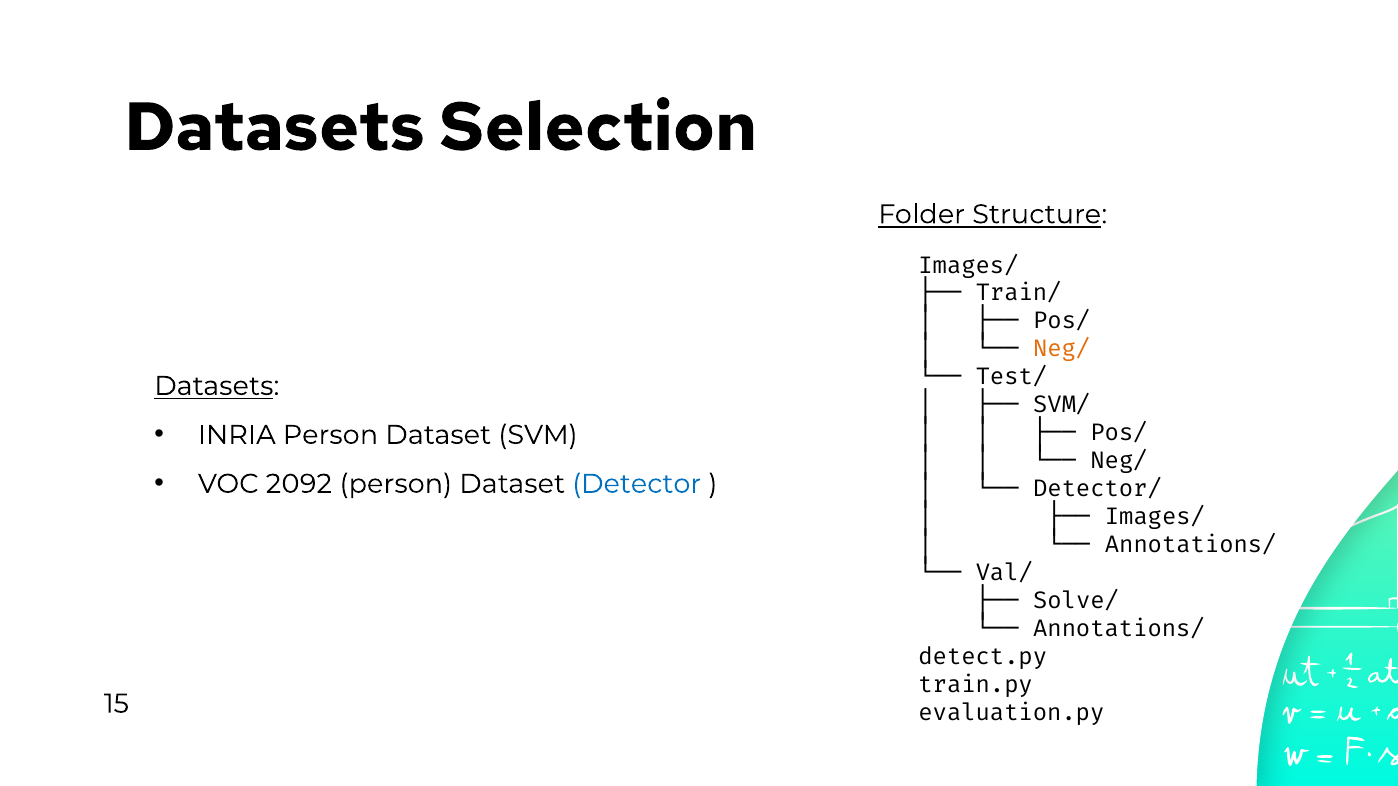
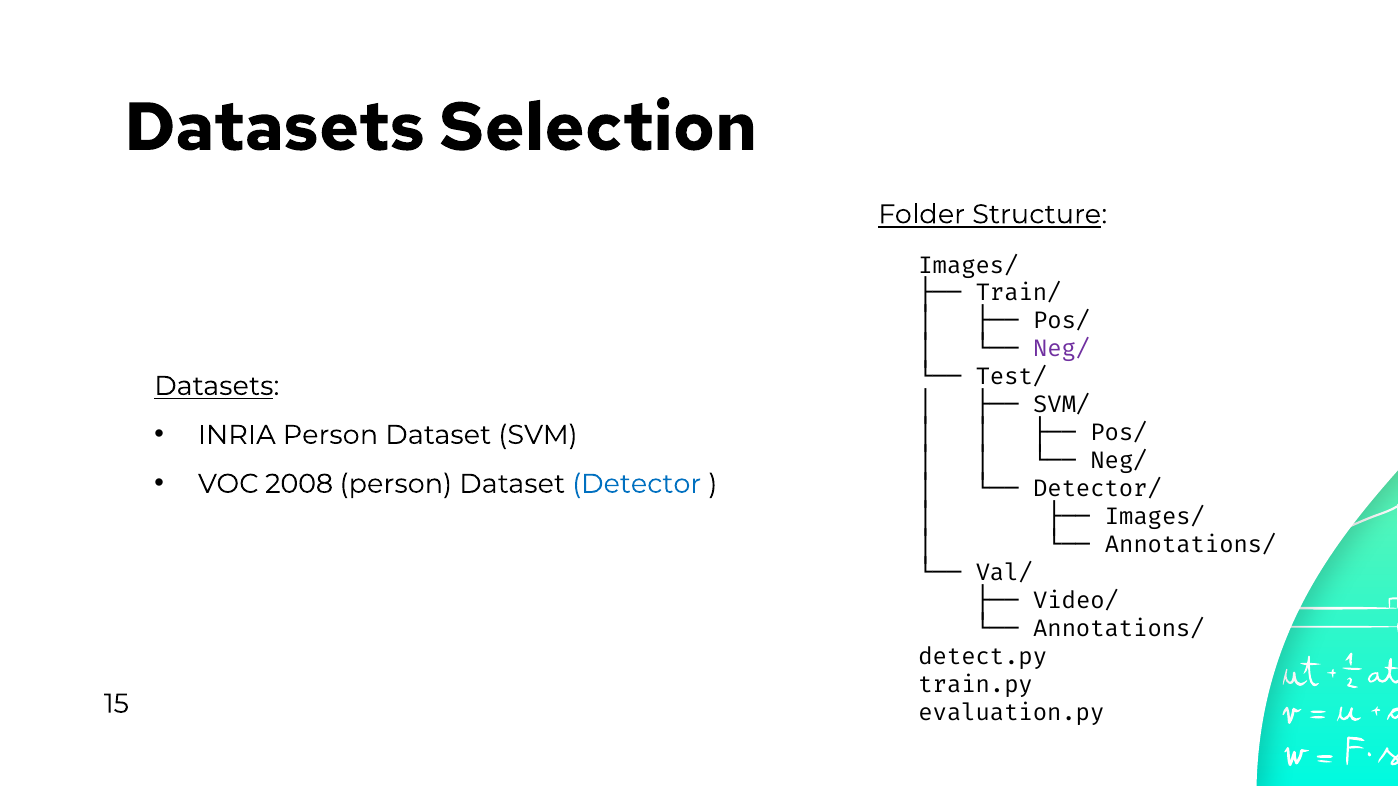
Neg/ colour: orange -> purple (1062, 349)
2092: 2092 -> 2008 (299, 484)
Solve/: Solve/ -> Video/ (1076, 601)
